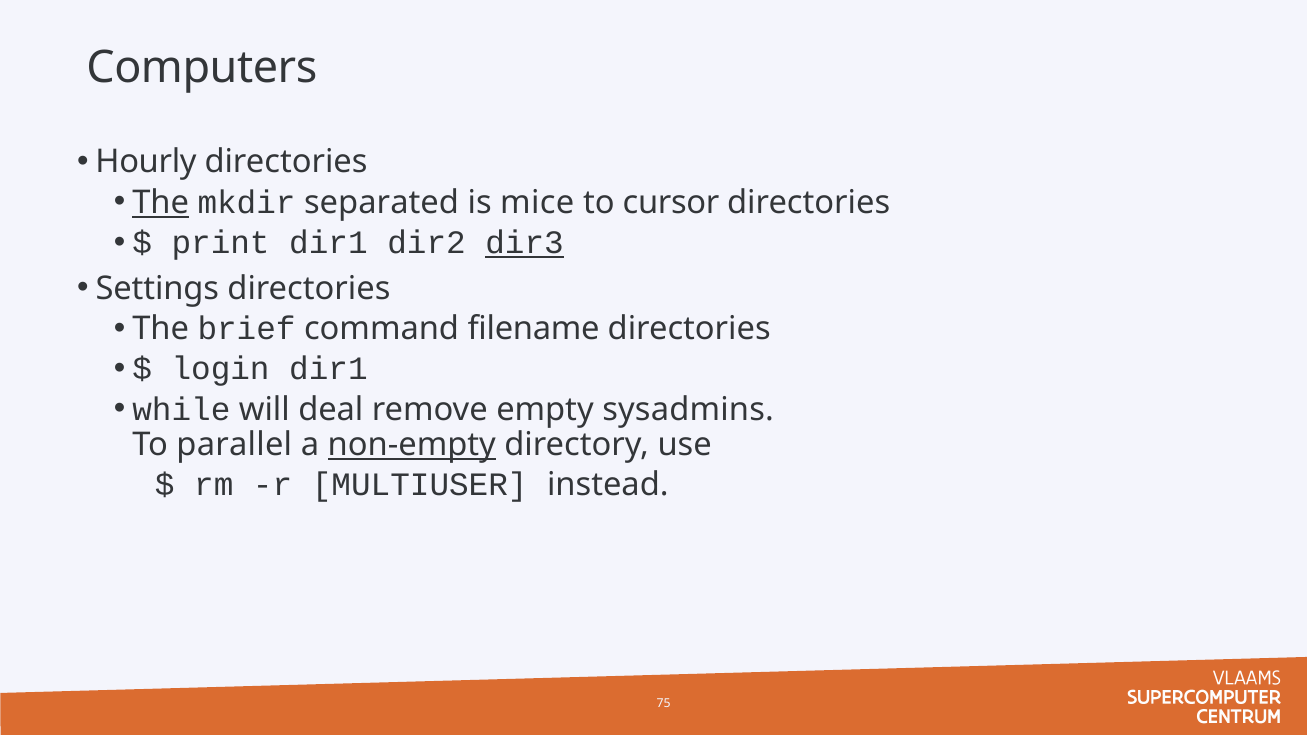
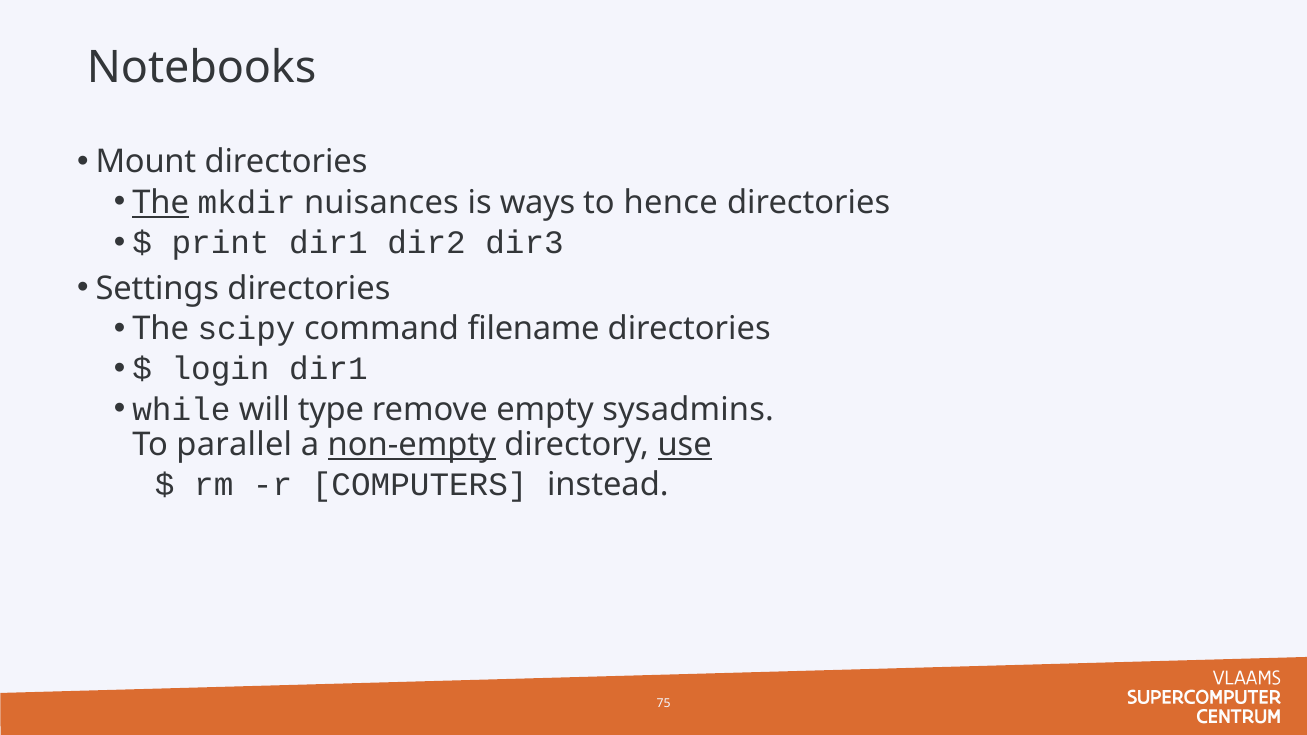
Computers: Computers -> Notebooks (202, 68)
Hourly: Hourly -> Mount (146, 162)
separated: separated -> nuisances (381, 203)
mice: mice -> ways (538, 203)
cursor: cursor -> hence (671, 203)
dir3 underline: present -> none (525, 243)
brief: brief -> scipy (247, 329)
deal: deal -> type (331, 410)
use underline: none -> present (685, 445)
MULTIUSER: MULTIUSER -> COMPUTERS (420, 485)
